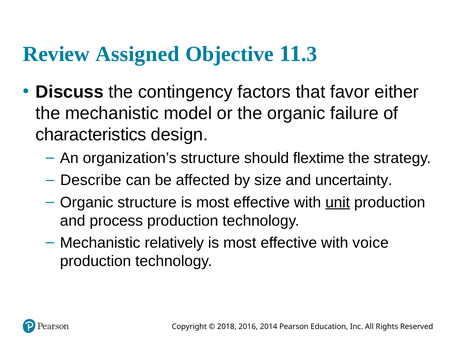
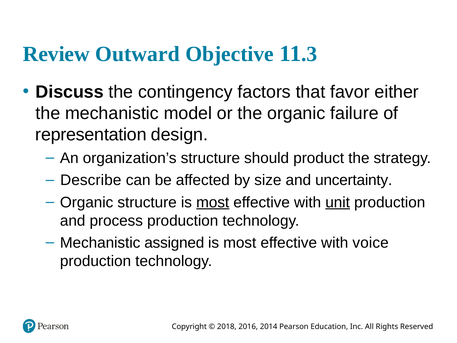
Assigned: Assigned -> Outward (137, 54)
characteristics: characteristics -> representation (91, 135)
flextime: flextime -> product (319, 158)
most underline: none -> present (213, 202)
relatively: relatively -> assigned (174, 243)
